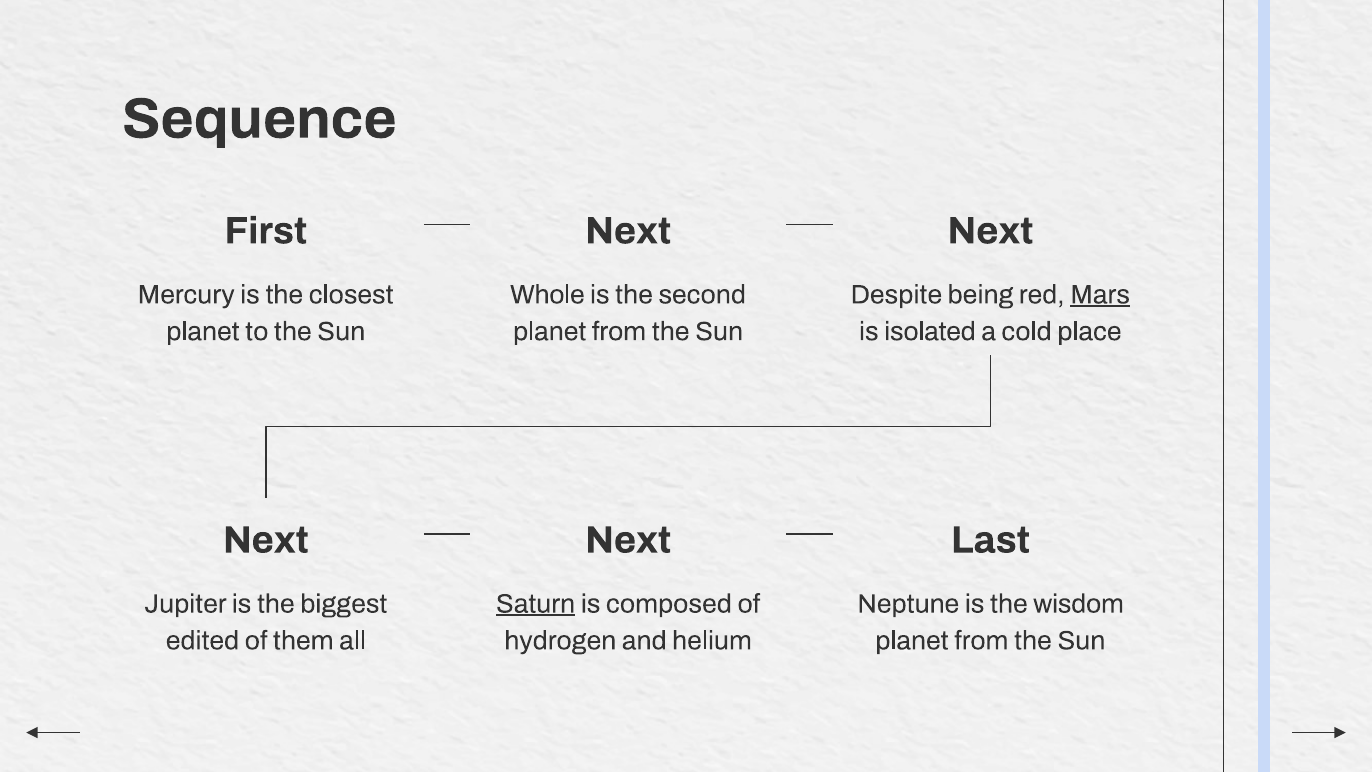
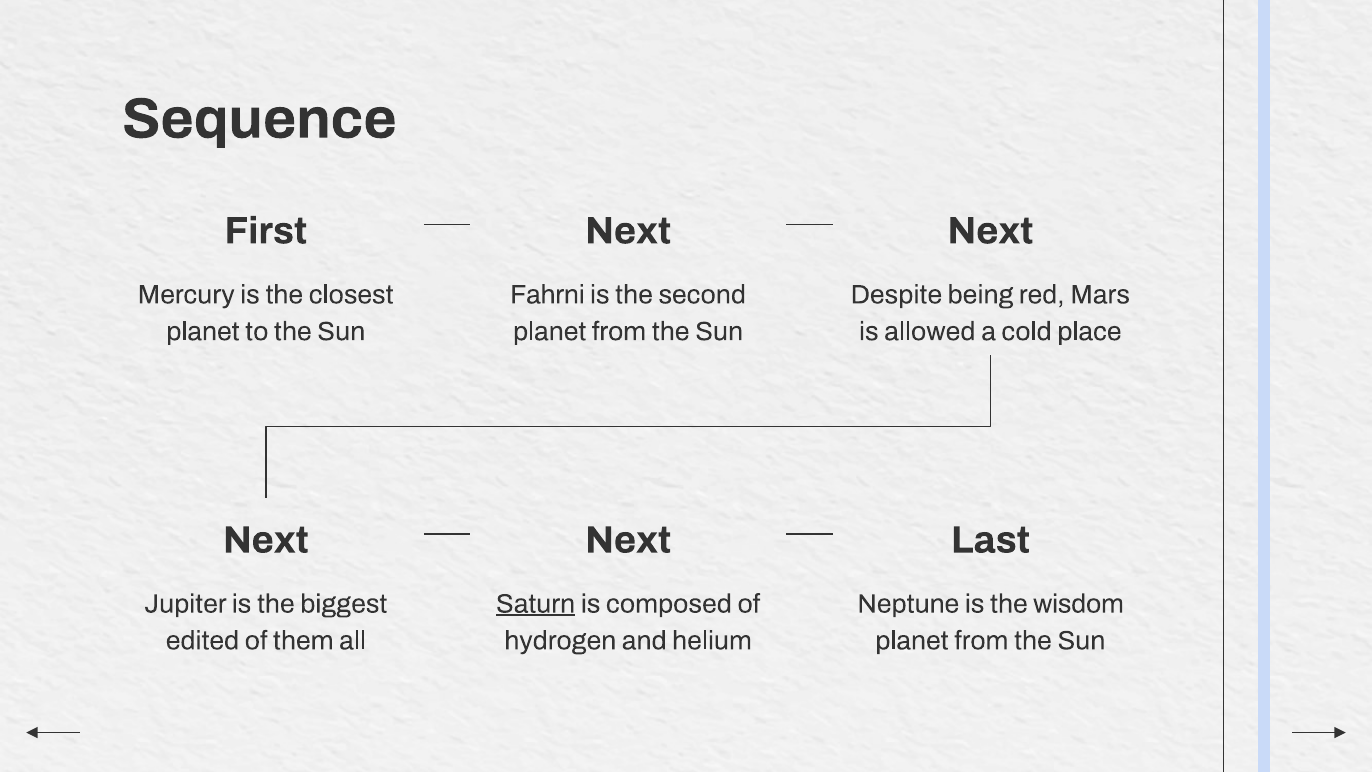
Whole: Whole -> Fahrni (547, 295)
Mars underline: present -> none (1100, 295)
isolated: isolated -> allowed (930, 331)
